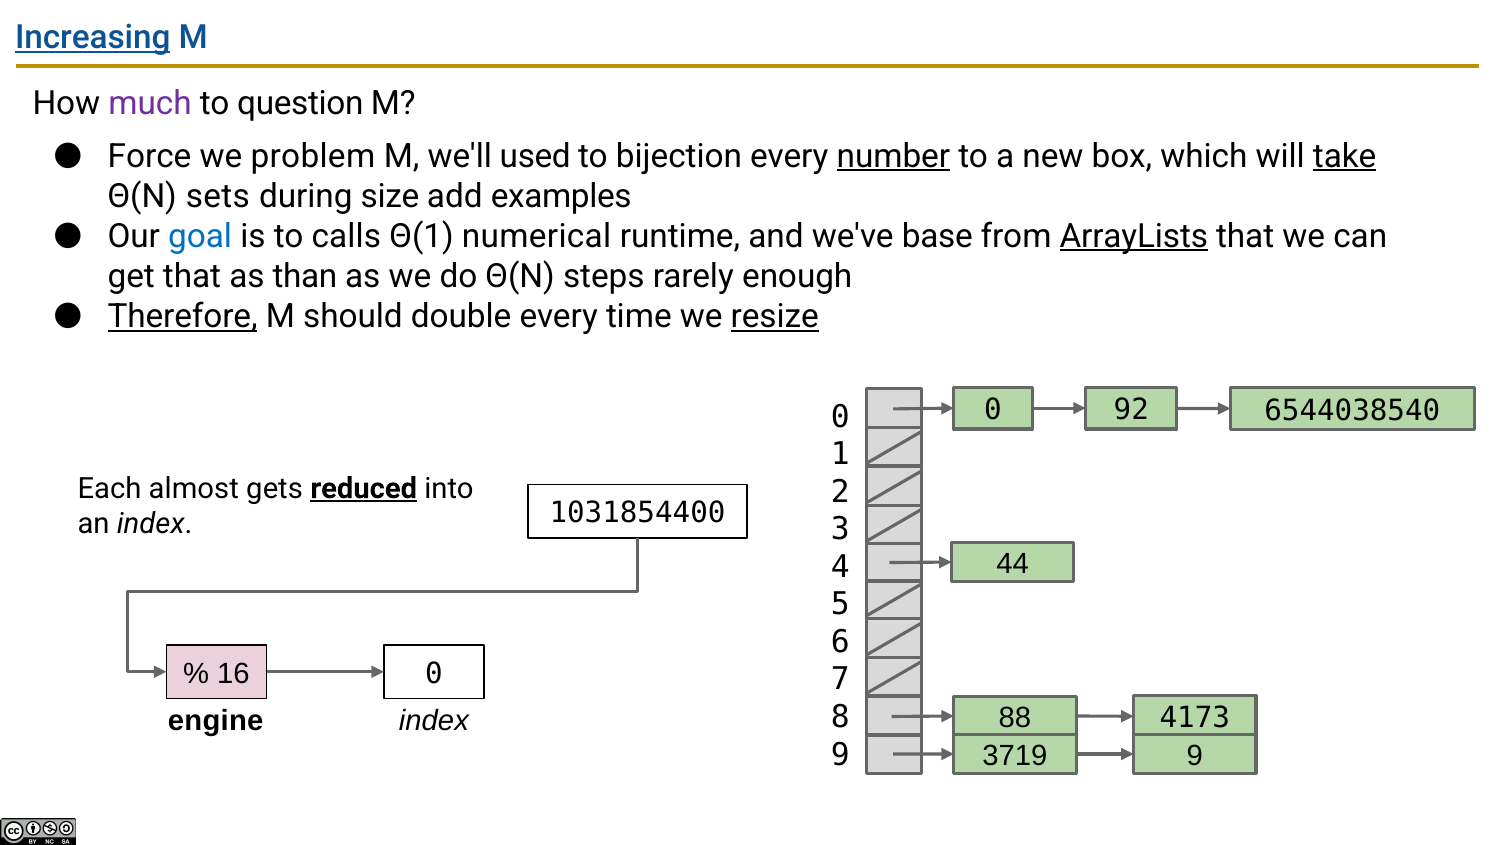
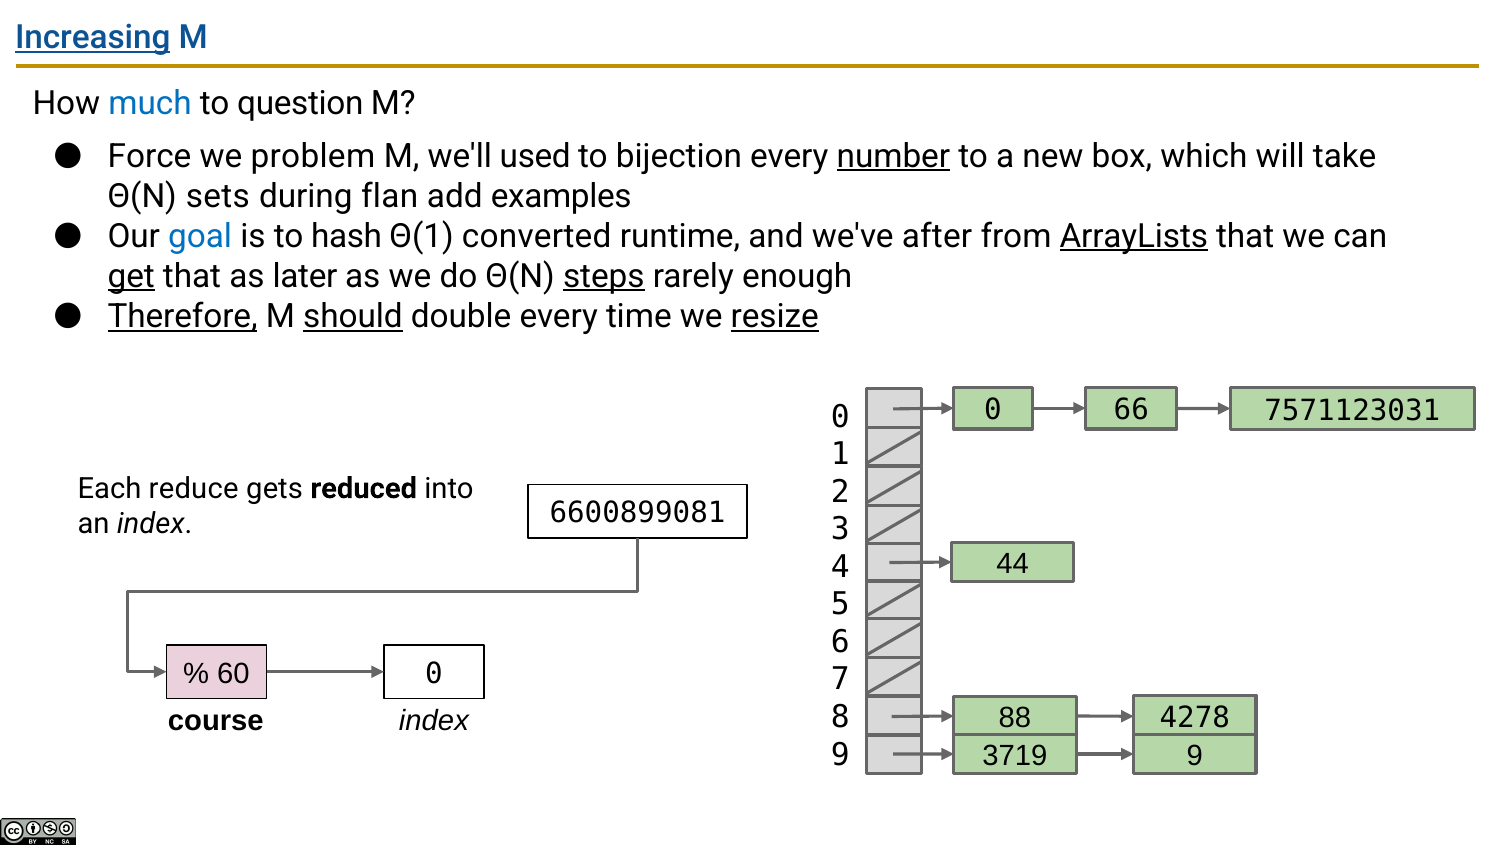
much colour: purple -> blue (150, 103)
take underline: present -> none (1345, 156)
size: size -> flan (390, 196)
calls: calls -> hash (347, 236)
numerical: numerical -> converted (537, 236)
base: base -> after (937, 236)
get underline: none -> present (131, 276)
than: than -> later (305, 276)
steps underline: none -> present (604, 276)
should underline: none -> present (353, 316)
92: 92 -> 66 (1131, 410)
6544038540: 6544038540 -> 7571123031 (1352, 411)
almost: almost -> reduce (194, 488)
reduced underline: present -> none (364, 488)
1031854400: 1031854400 -> 6600899081 (637, 513)
16: 16 -> 60 (233, 674)
engine: engine -> course (216, 721)
4173: 4173 -> 4278 (1195, 718)
